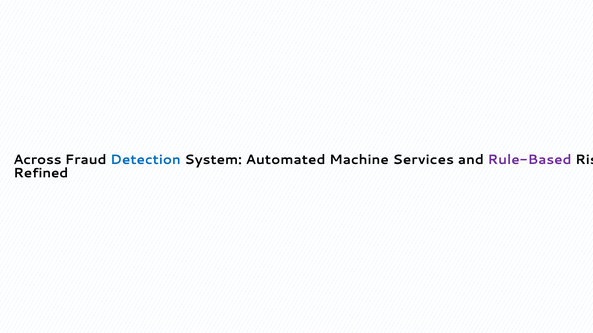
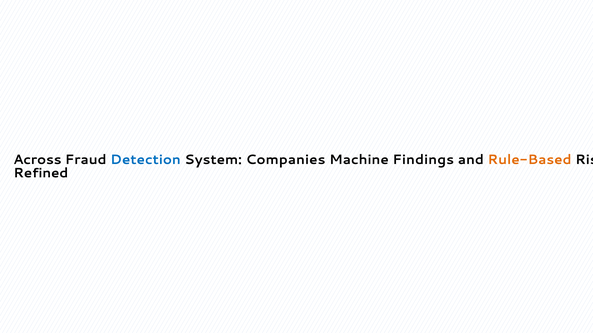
Automated: Automated -> Companies (286, 160)
Services: Services -> Findings (423, 160)
Rule-Based colour: purple -> orange (530, 160)
